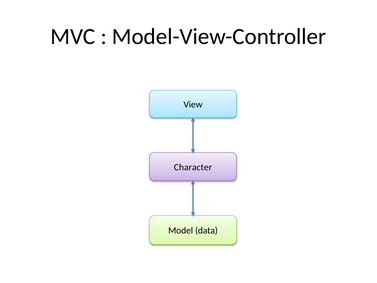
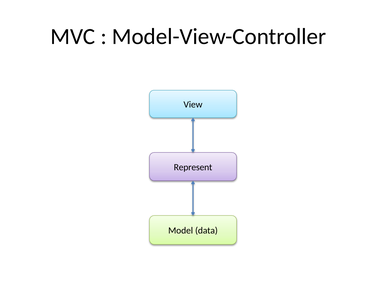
Character: Character -> Represent (193, 167)
